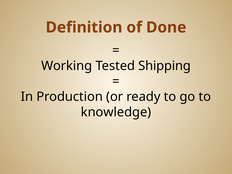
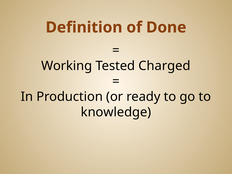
Shipping: Shipping -> Charged (164, 66)
